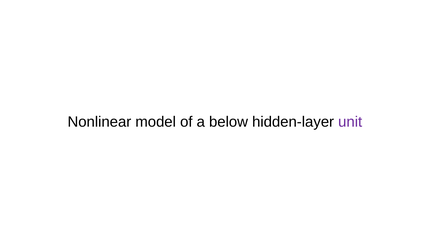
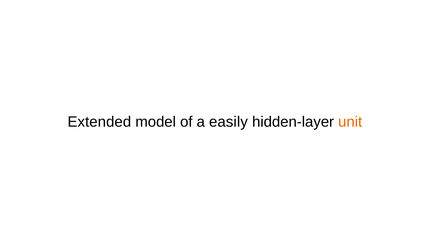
Nonlinear: Nonlinear -> Extended (99, 122)
below: below -> easily (228, 122)
unit colour: purple -> orange (350, 122)
